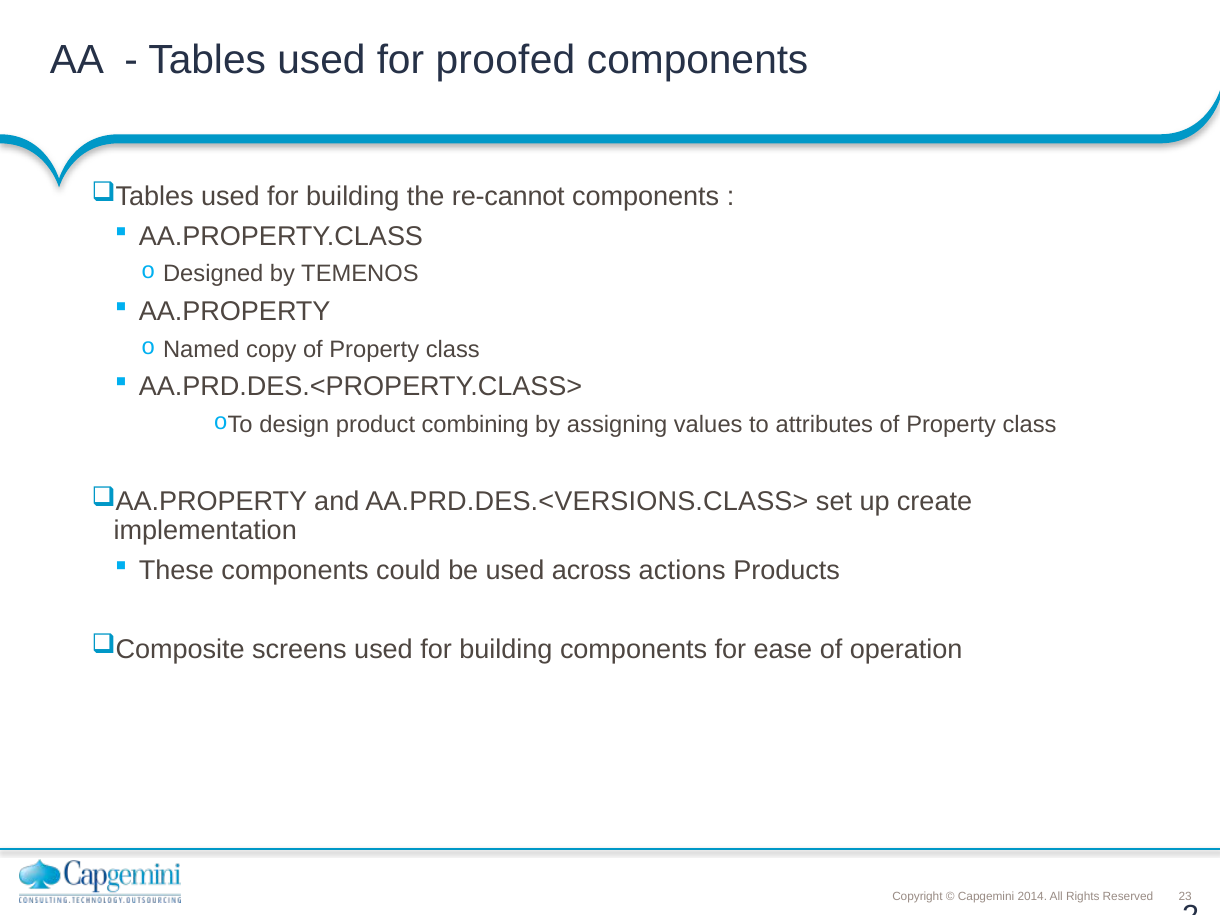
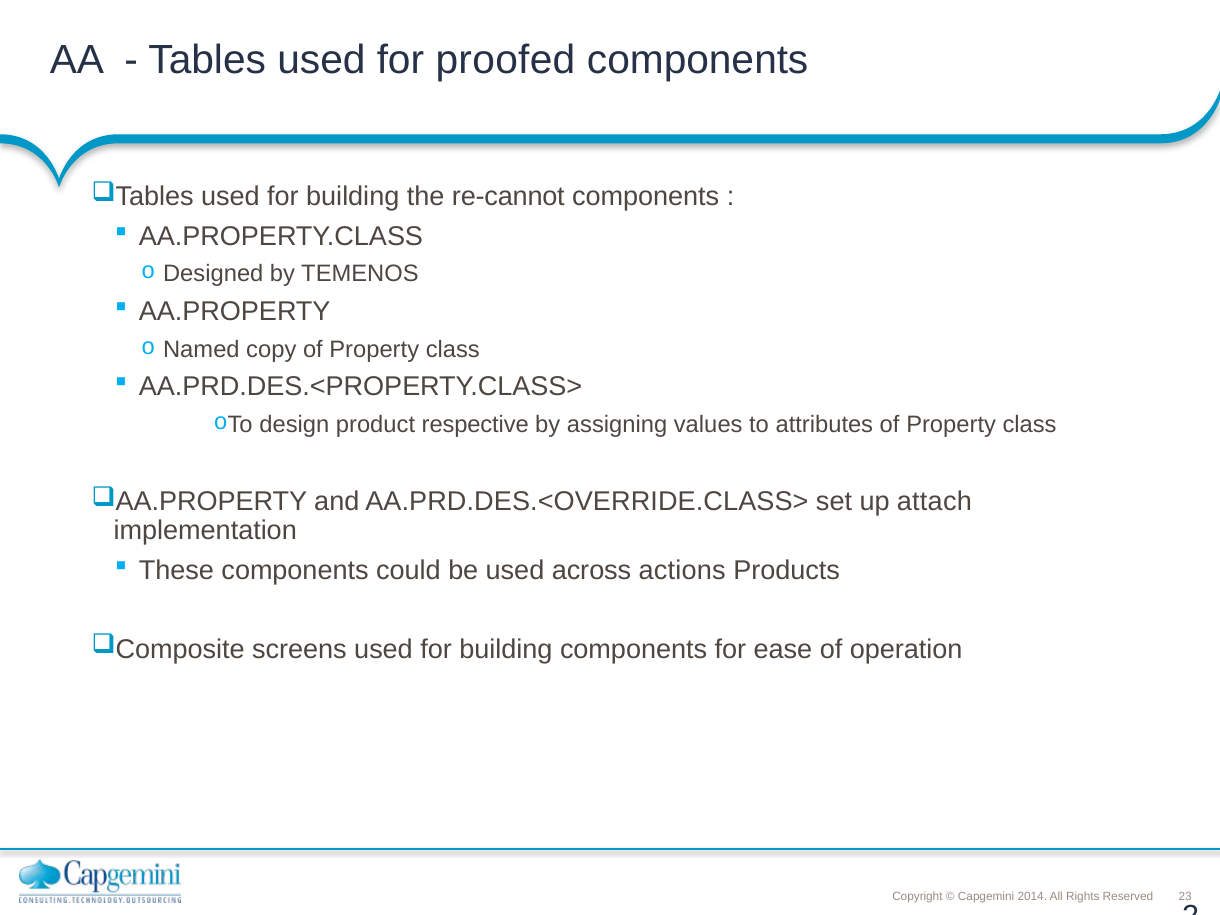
combining: combining -> respective (475, 425)
AA.PRD.DES.<VERSIONS.CLASS>: AA.PRD.DES.<VERSIONS.CLASS> -> AA.PRD.DES.<OVERRIDE.CLASS> (587, 502)
create: create -> attach (934, 502)
